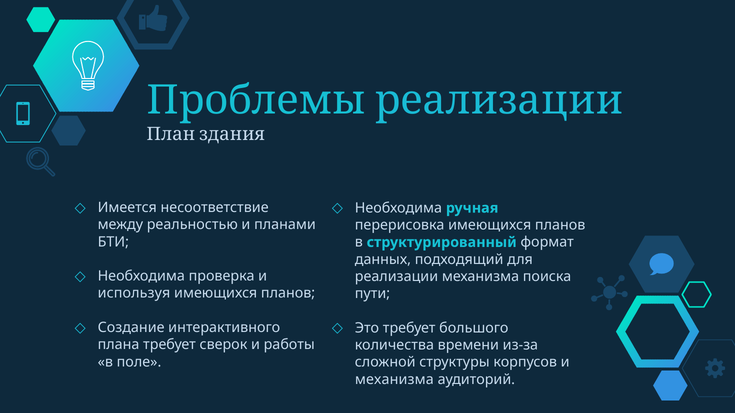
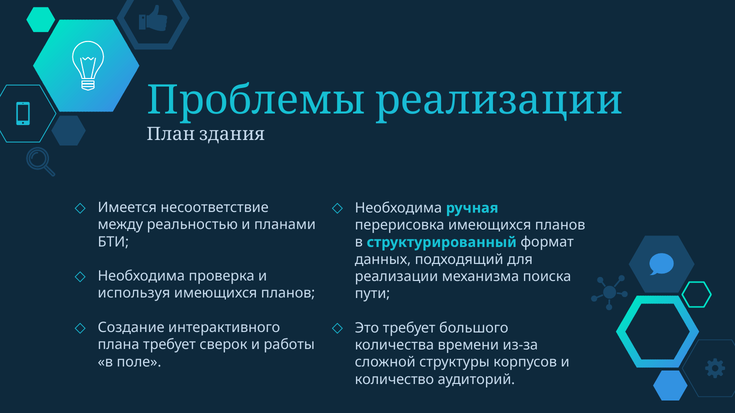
механизма: механизма -> количество (394, 380)
